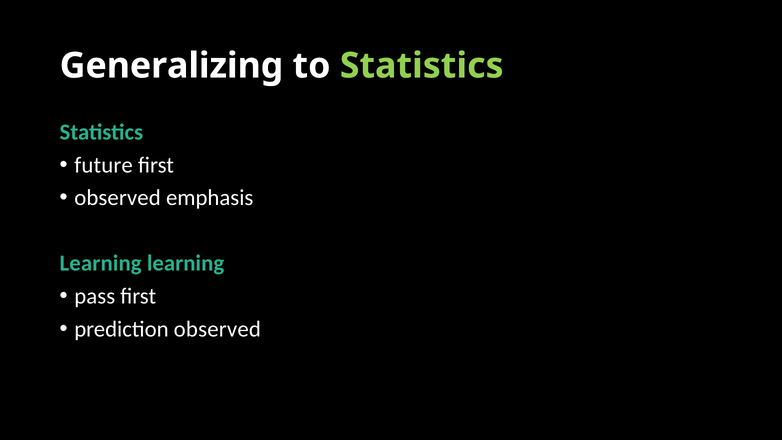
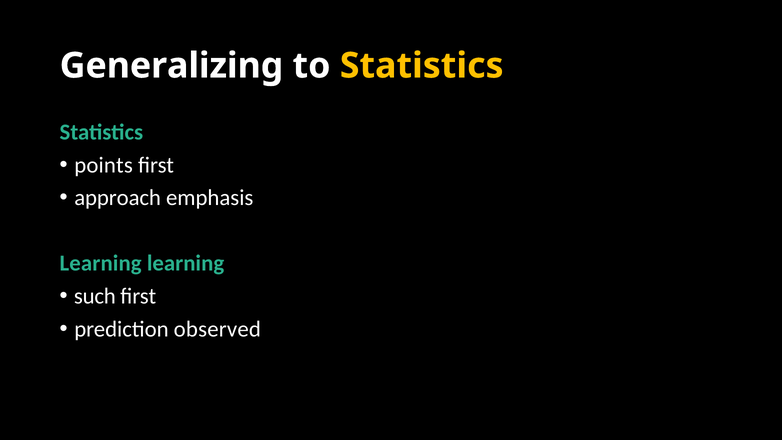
Statistics colour: light green -> yellow (422, 66)
future: future -> points (104, 165)
observed: observed -> approach (118, 198)
pass: pass -> such (95, 296)
